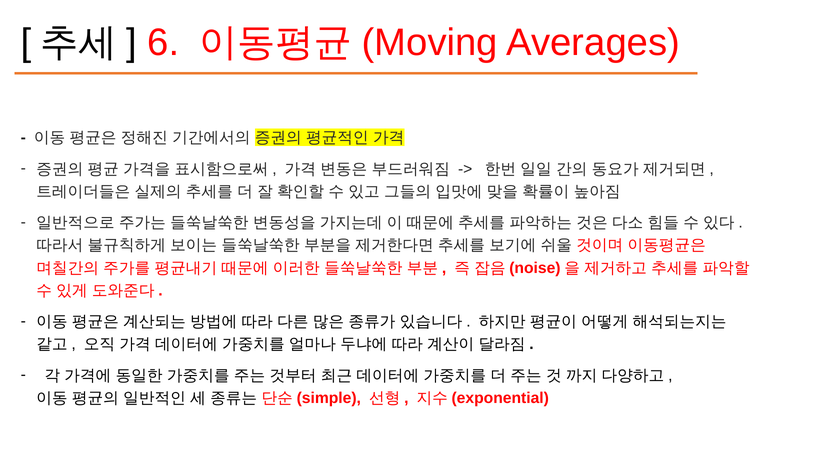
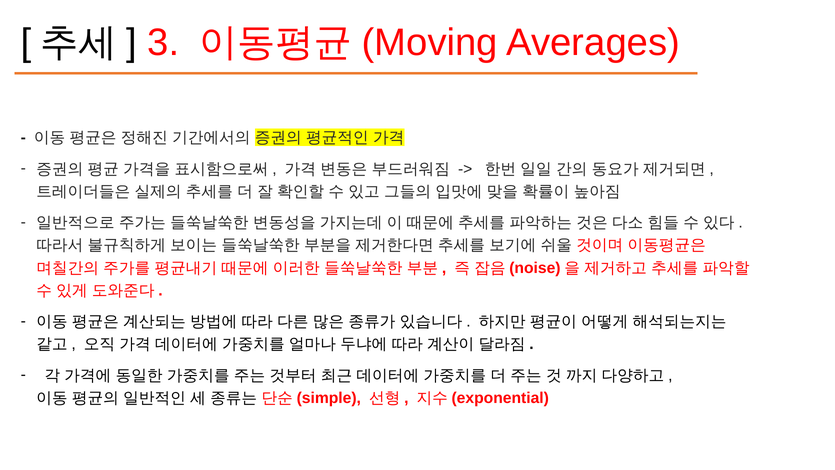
6: 6 -> 3 (163, 42)
